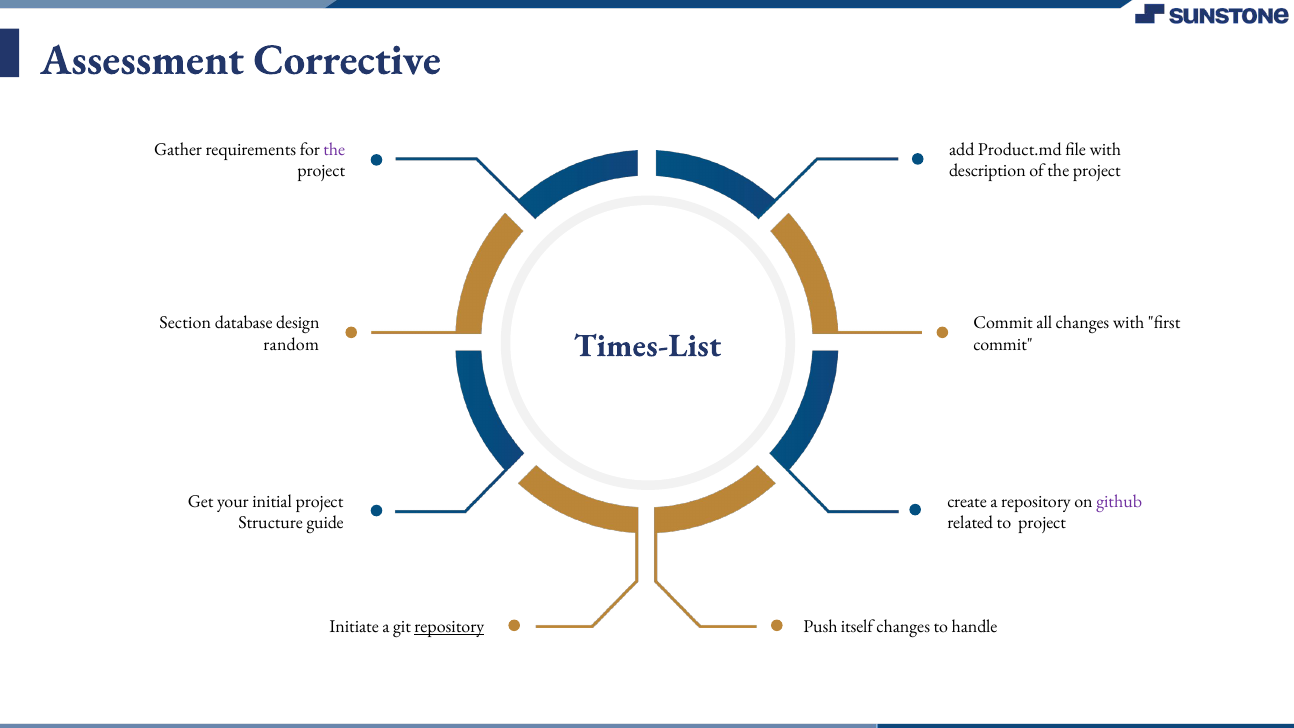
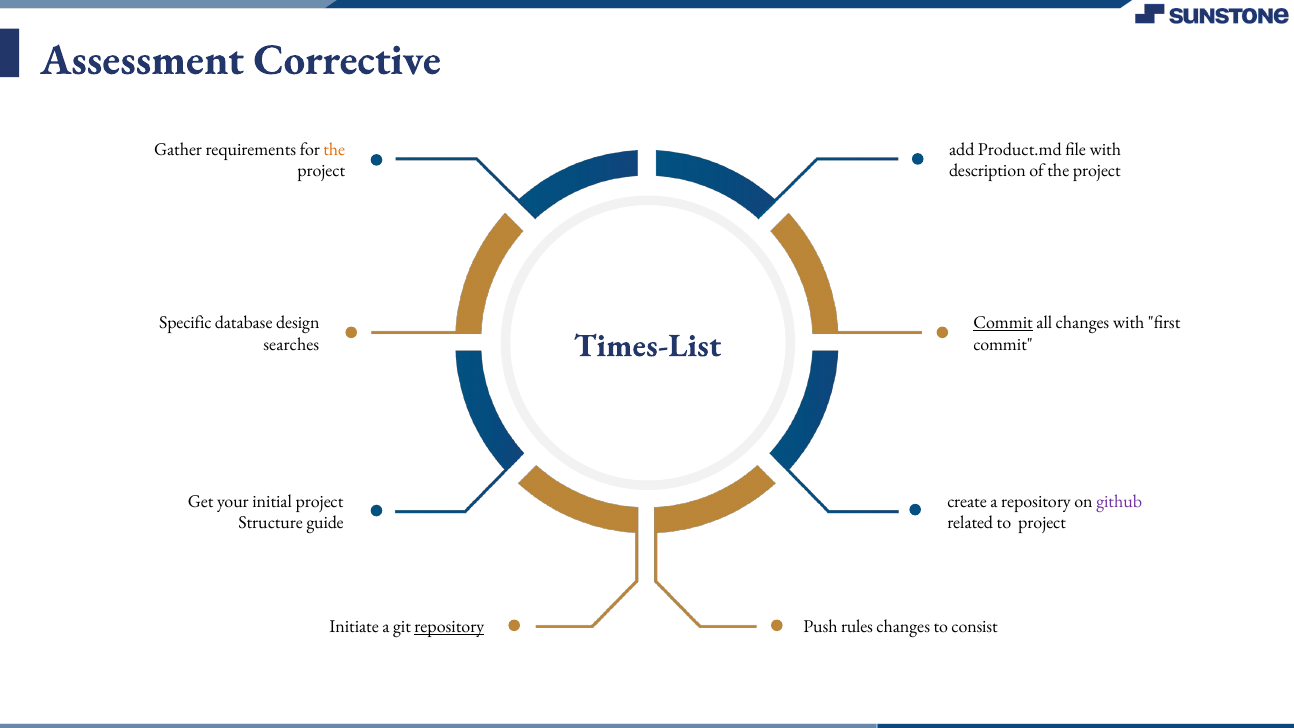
the colour: purple -> orange (334, 149)
Section: Section -> Specific (185, 323)
Commit underline: none -> present (1003, 323)
random: random -> searches (291, 344)
itself: itself -> rules (857, 626)
handle: handle -> consist (975, 626)
